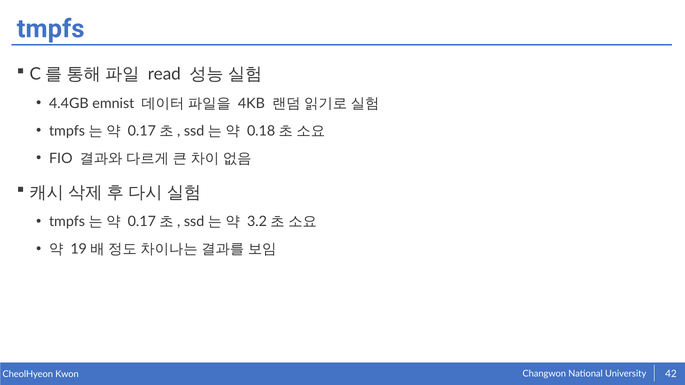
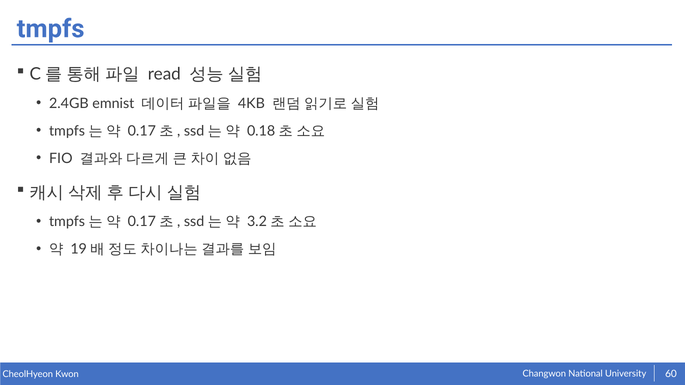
4.4GB: 4.4GB -> 2.4GB (69, 103)
42: 42 -> 60 (671, 374)
